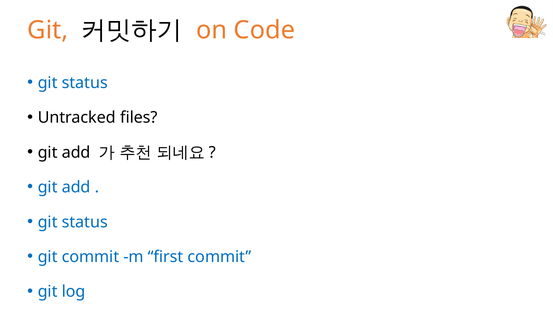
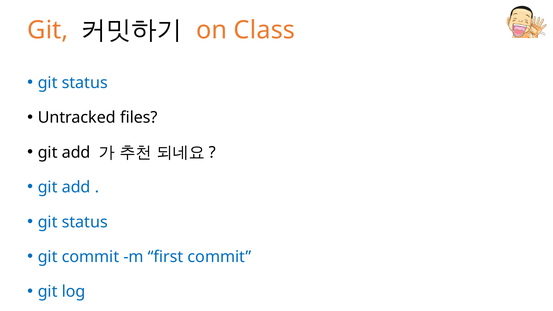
Code: Code -> Class (264, 30)
